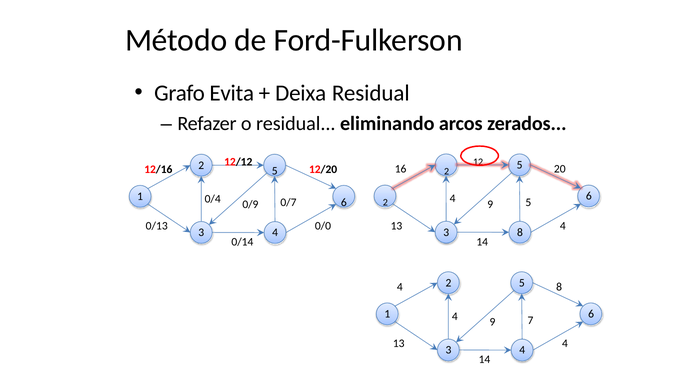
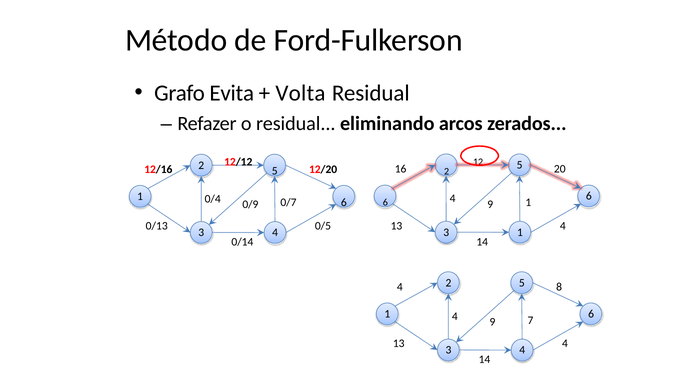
Deixa: Deixa -> Volta (300, 93)
5: 5 -> 1 (528, 202)
6 2: 2 -> 6 (385, 202)
0/0: 0/0 -> 0/5 (323, 226)
3 8: 8 -> 1 (520, 232)
